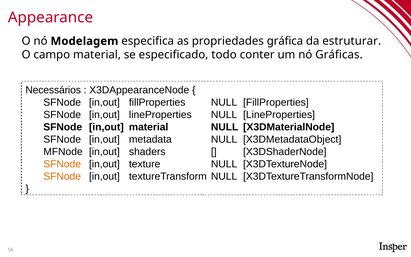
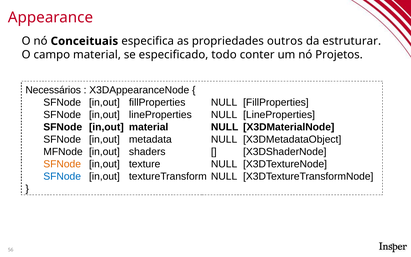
Modelagem: Modelagem -> Conceituais (84, 41)
gráfica: gráfica -> outros (285, 41)
Gráficas: Gráficas -> Projetos (339, 55)
SFNode colour: orange -> blue (62, 176)
